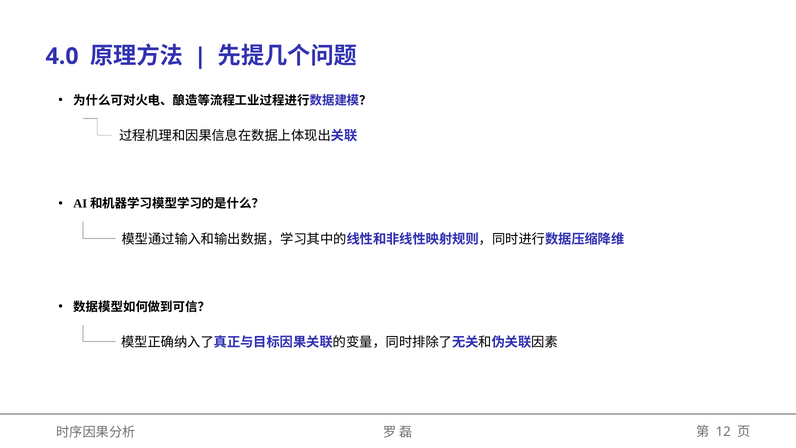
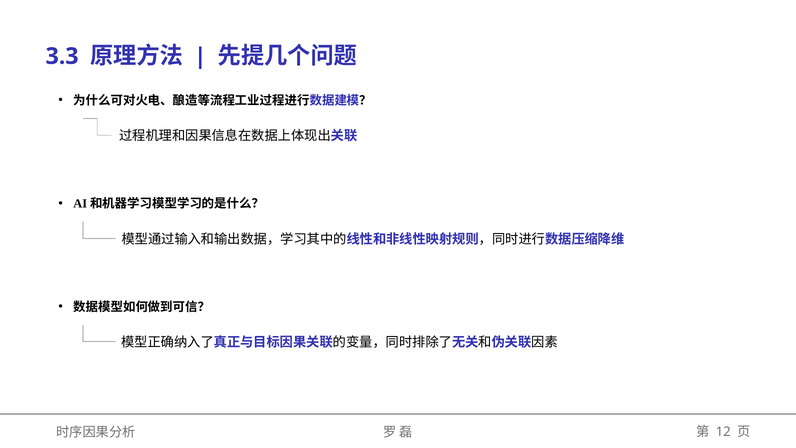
4.0: 4.0 -> 3.3 (62, 56)
